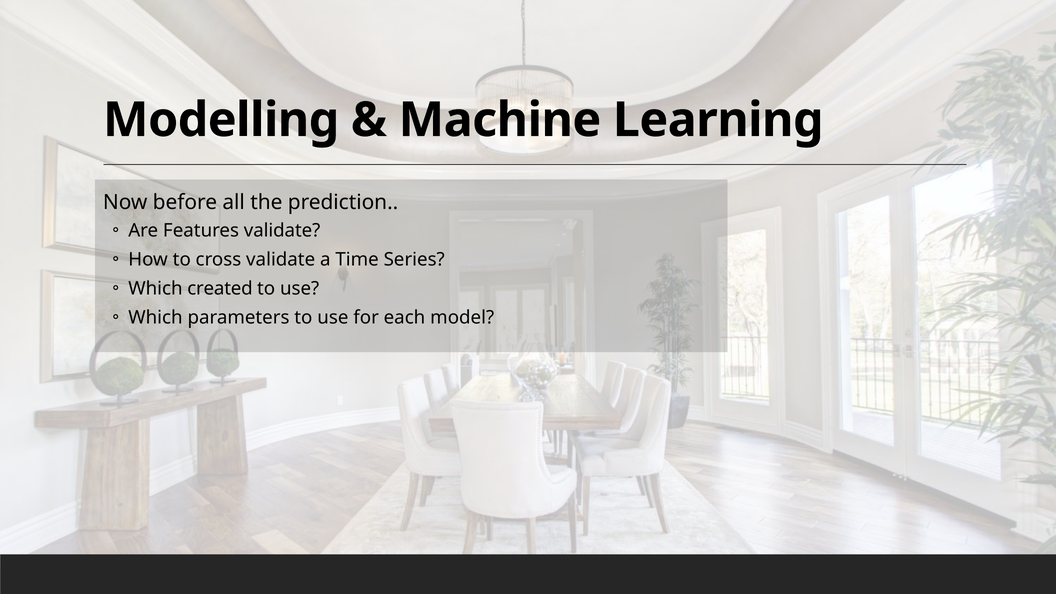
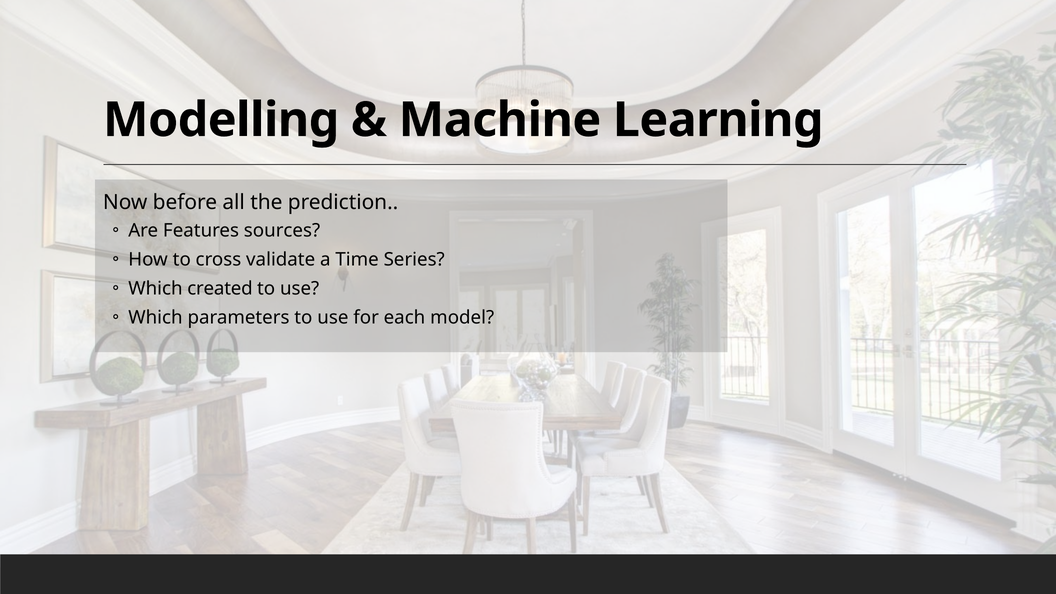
Features validate: validate -> sources (282, 230)
